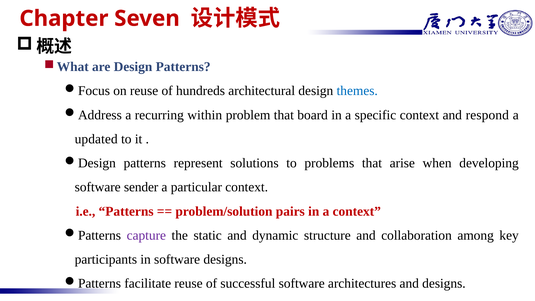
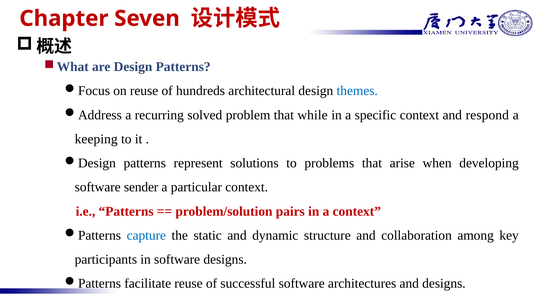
within: within -> solved (205, 115)
board: board -> while (313, 115)
updated: updated -> keeping (96, 139)
capture colour: purple -> blue (146, 235)
